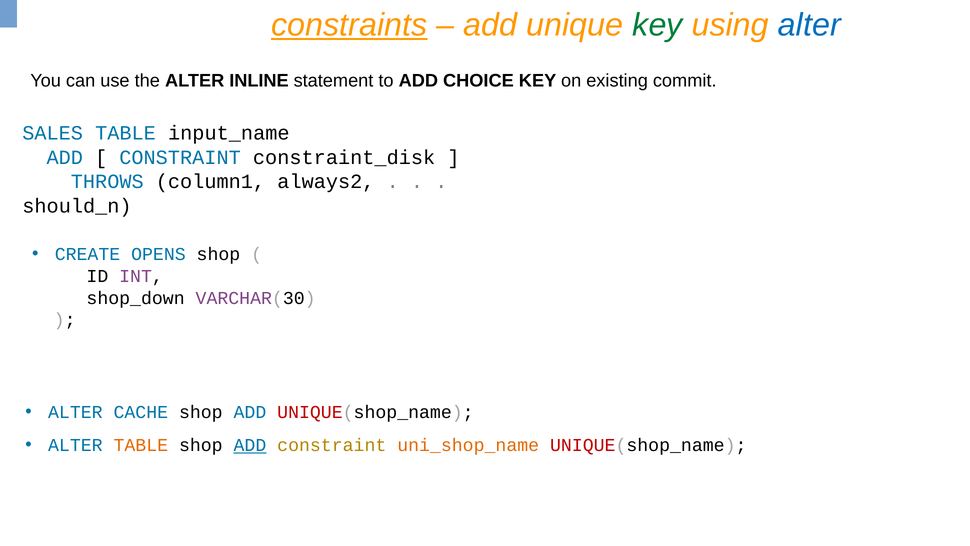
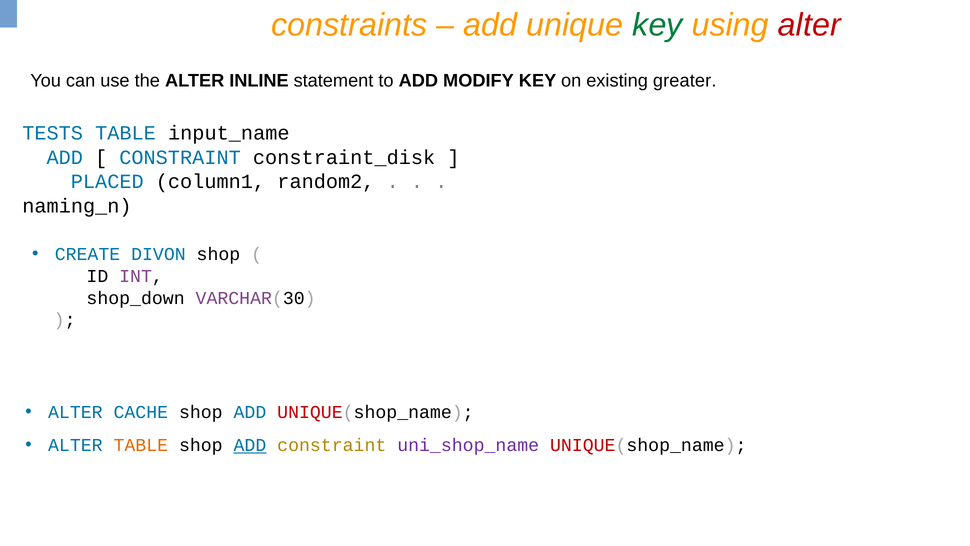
constraints underline: present -> none (349, 25)
alter colour: blue -> red (809, 25)
CHOICE: CHOICE -> MODIFY (478, 81)
commit: commit -> greater (685, 81)
SALES: SALES -> TESTS (53, 133)
THROWS: THROWS -> PLACED (107, 182)
always2: always2 -> random2 (326, 182)
should_n: should_n -> naming_n (77, 206)
OPENS: OPENS -> DIVON (158, 254)
uni_shop_name colour: orange -> purple (468, 445)
